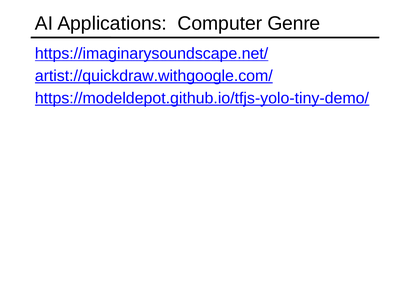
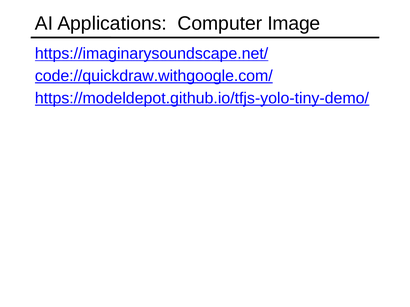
Genre: Genre -> Image (294, 24)
artist://quickdraw.withgoogle.com/: artist://quickdraw.withgoogle.com/ -> code://quickdraw.withgoogle.com/ (154, 76)
